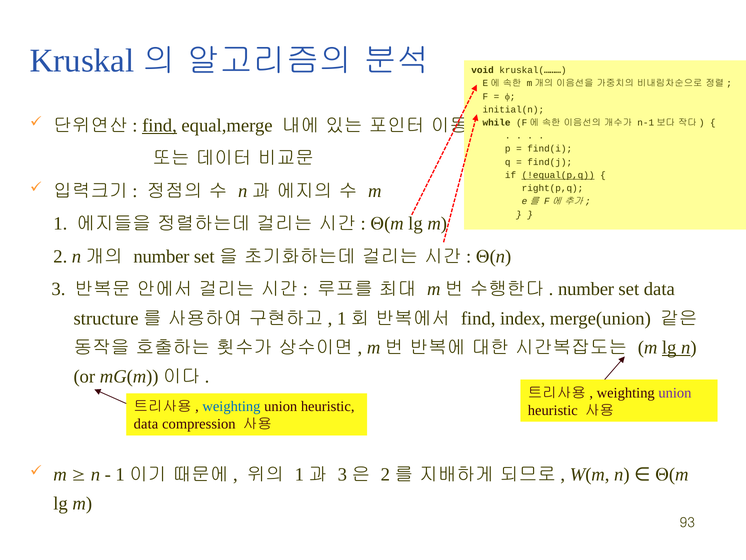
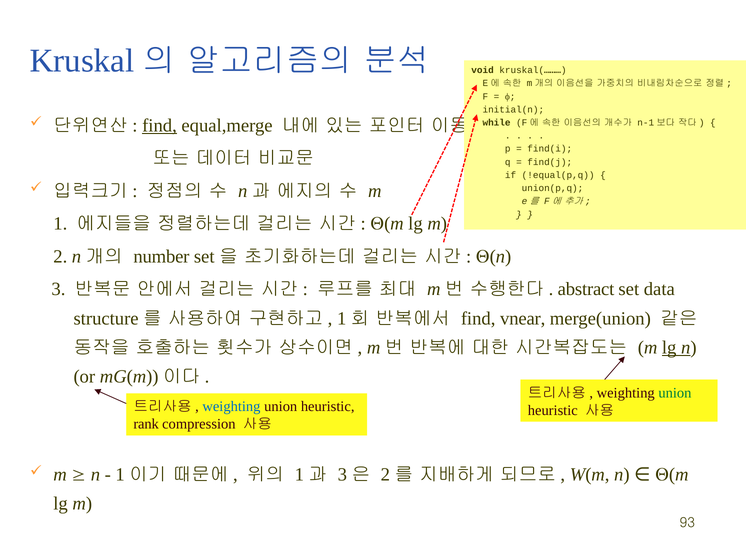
!equal(p,q underline: present -> none (558, 175)
right(p,q: right(p,q -> union(p,q (553, 188)
number: number -> abstract (586, 289)
index: index -> vnear (523, 318)
union colour: purple -> green (675, 393)
data: data -> rank (146, 424)
